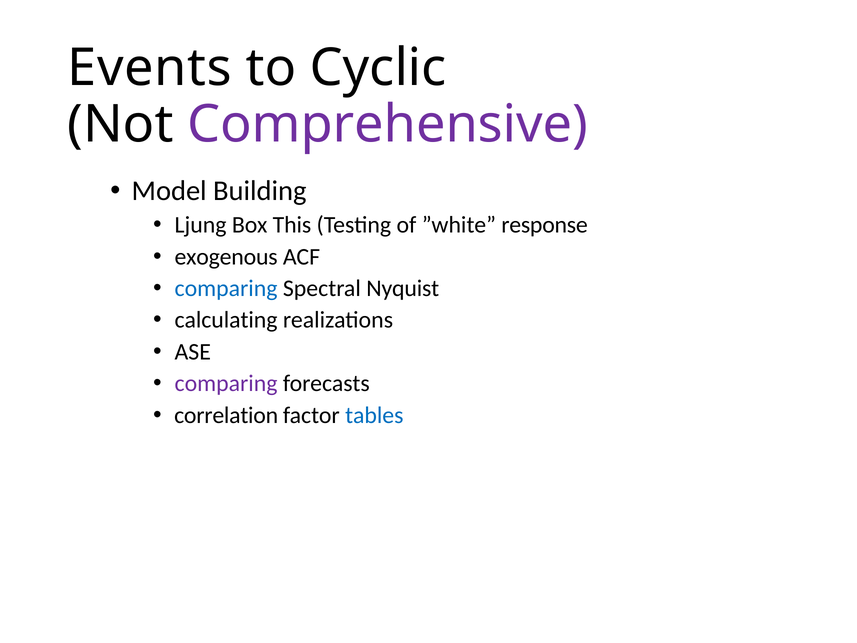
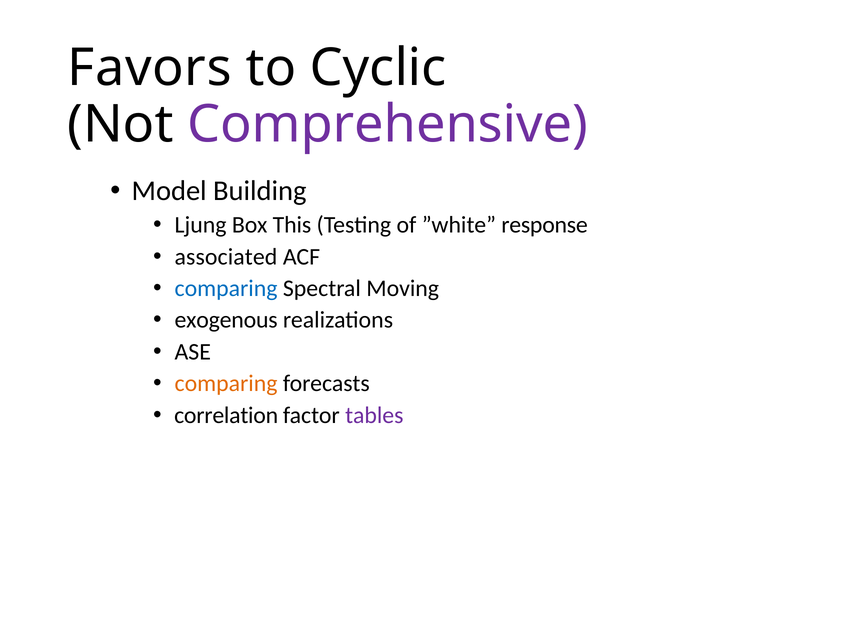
Events: Events -> Favors (150, 68)
exogenous: exogenous -> associated (226, 257)
Nyquist: Nyquist -> Moving (403, 288)
calculating: calculating -> exogenous (226, 320)
comparing colour: purple -> orange (226, 383)
tables colour: blue -> purple (374, 415)
